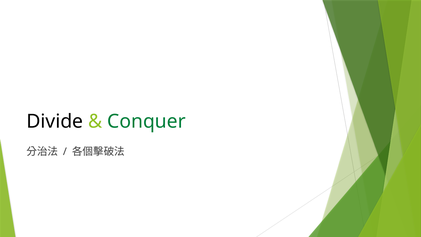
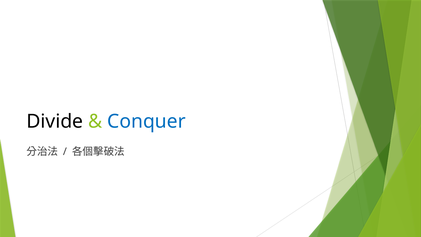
Conquer colour: green -> blue (146, 121)
